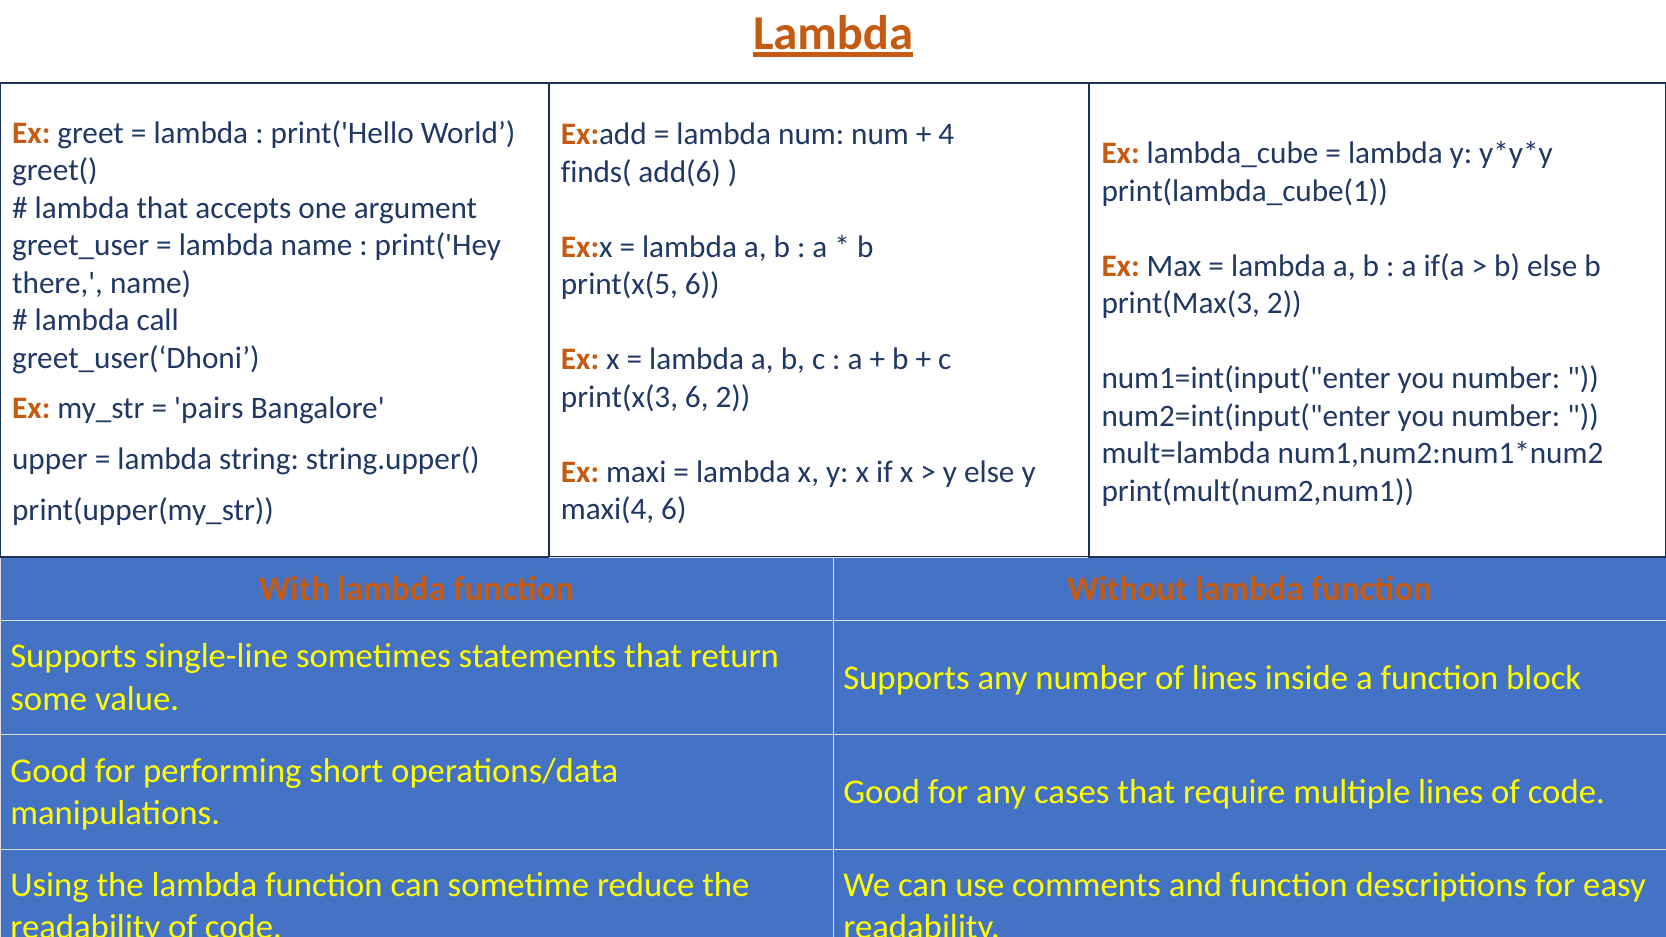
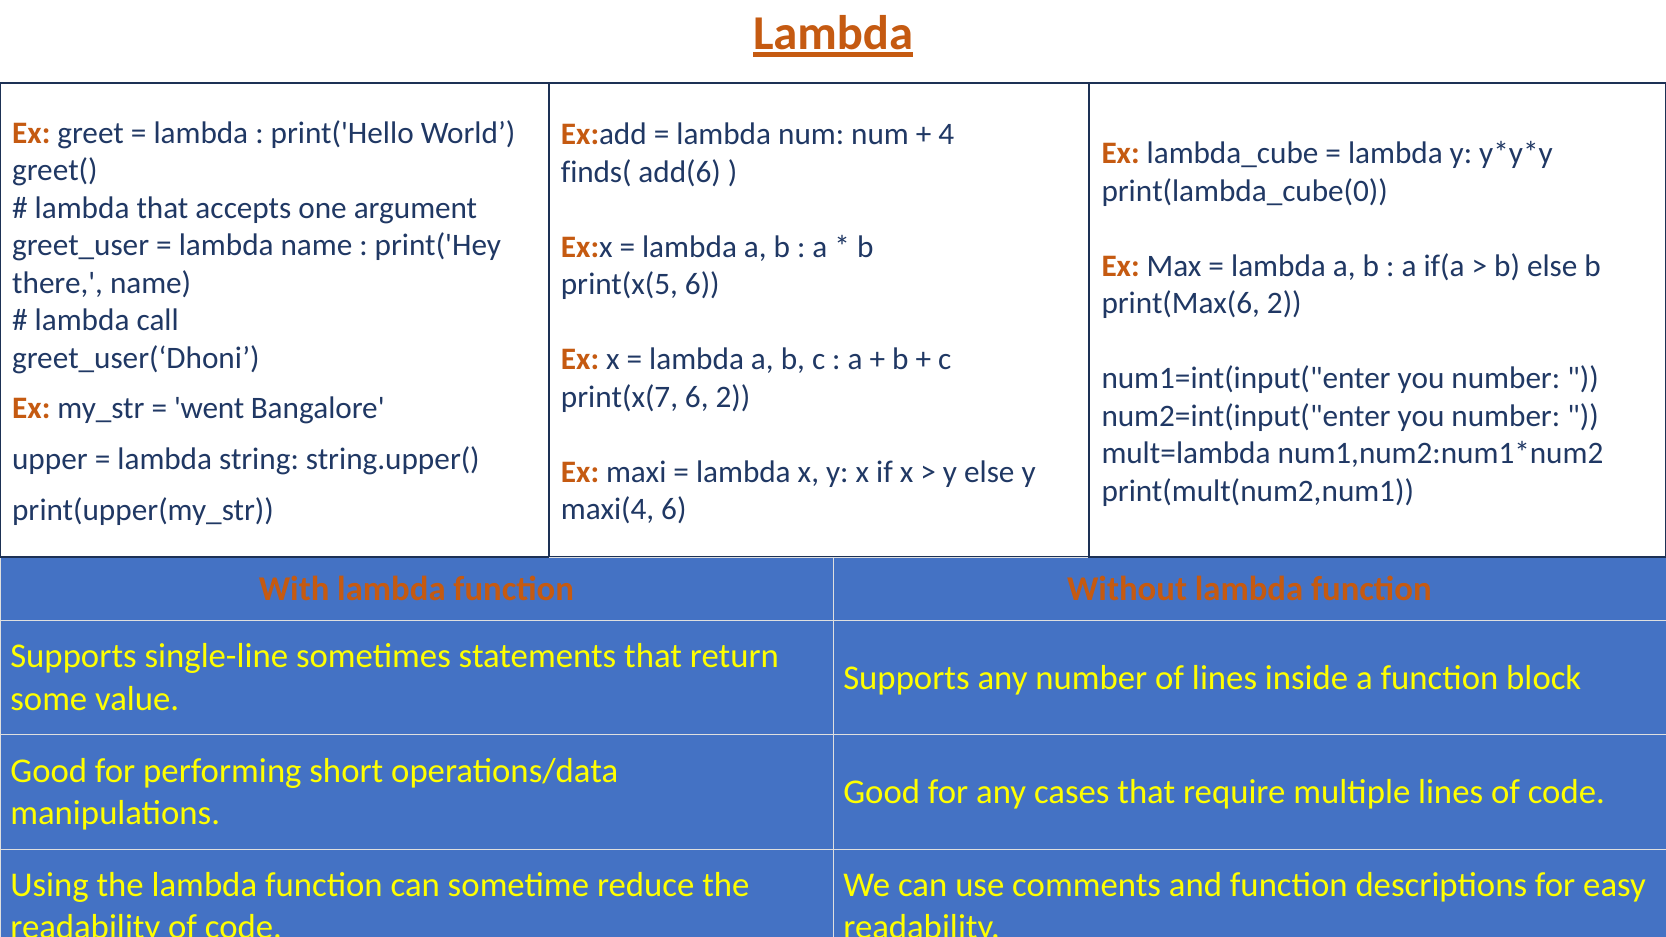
print(lambda_cube(1: print(lambda_cube(1 -> print(lambda_cube(0 (1245, 191)
print(Max(3: print(Max(3 -> print(Max(6 (1181, 303)
print(x(3: print(x(3 -> print(x(7 (620, 397)
pairs: pairs -> went (209, 408)
